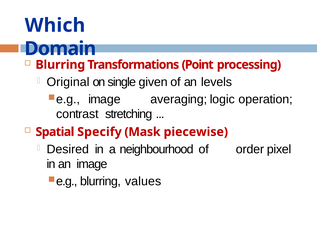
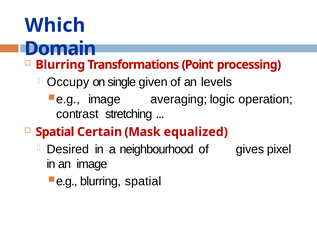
Original: Original -> Occupy (68, 82)
Specify: Specify -> Certain (100, 132)
piecewise: piecewise -> equalized (196, 132)
order: order -> gives (250, 149)
blurring values: values -> spatial (143, 181)
